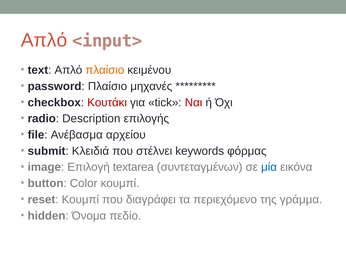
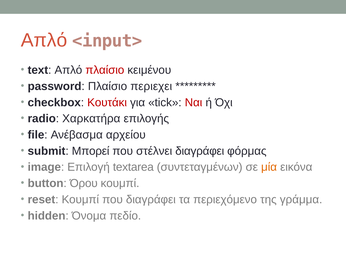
πλαίσιο colour: orange -> red (105, 70)
μηχανές: μηχανές -> περιεχει (151, 86)
Description: Description -> Χαρκατήρα (91, 118)
Κλειδιά: Κλειδιά -> Μπορεί (91, 151)
στέλνει keywords: keywords -> διαγράφει (200, 151)
μία colour: blue -> orange (269, 167)
Color: Color -> Όρου (84, 183)
